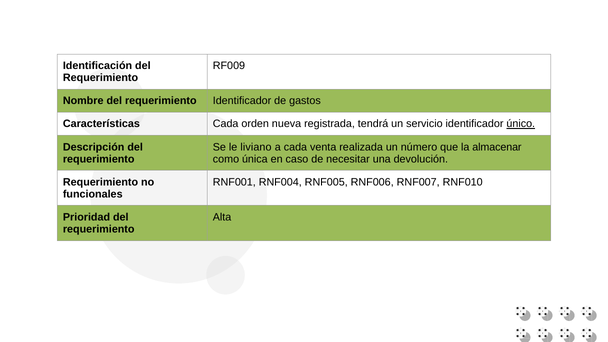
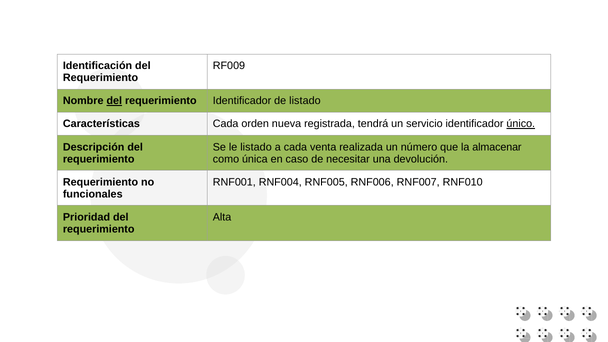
del underline: none -> present (114, 101)
de gastos: gastos -> listado (305, 101)
le liviano: liviano -> listado (256, 147)
